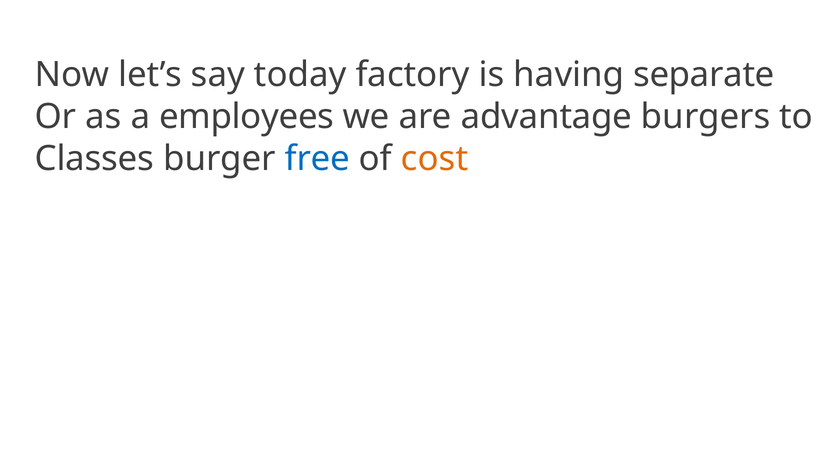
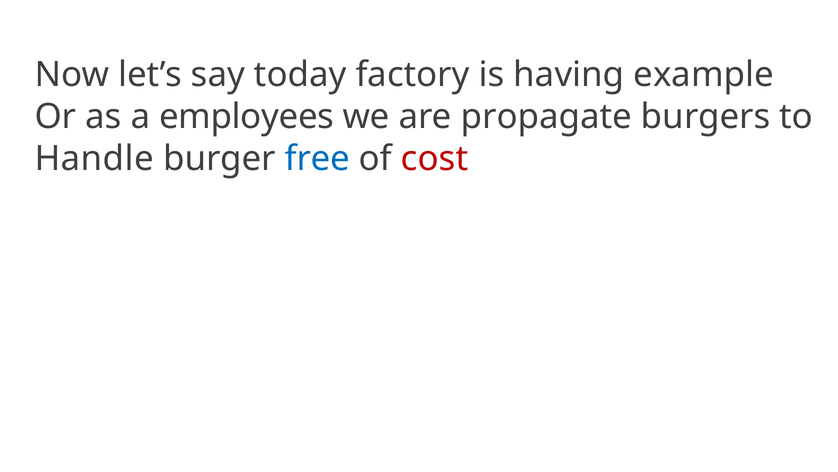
separate: separate -> example (704, 75)
advantage: advantage -> propagate (546, 116)
Classes: Classes -> Handle (94, 158)
cost colour: orange -> red (435, 158)
